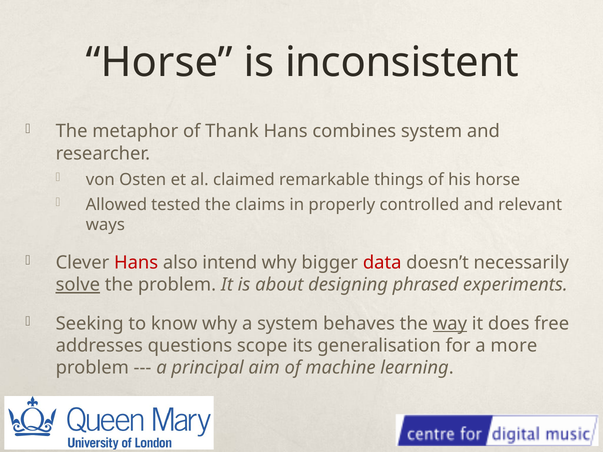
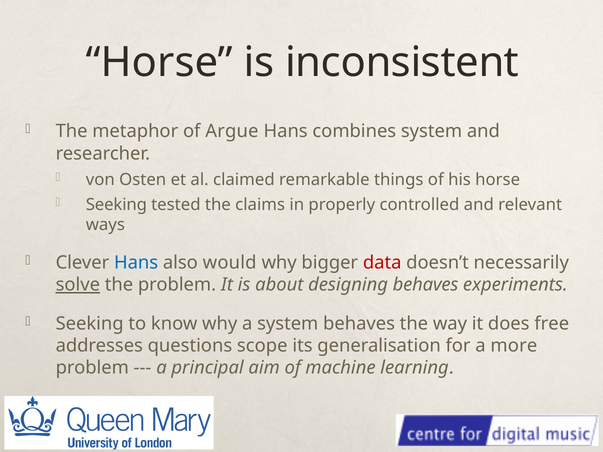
Thank: Thank -> Argue (232, 131)
Allowed: Allowed -> Seeking (116, 205)
Hans colour: red -> blue (136, 263)
intend: intend -> would (230, 263)
designing phrased: phrased -> behaves (426, 285)
way underline: present -> none (450, 324)
